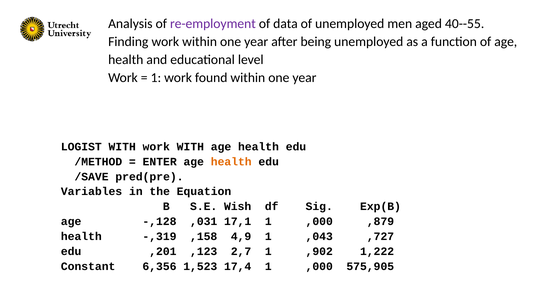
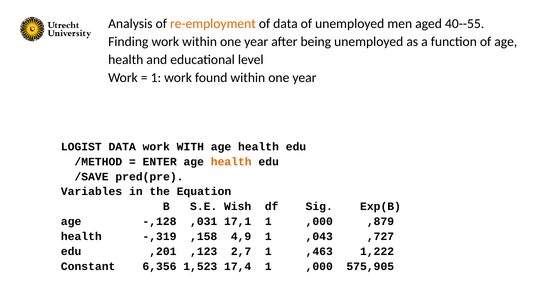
re-employment colour: purple -> orange (213, 24)
LOGIST WITH: WITH -> DATA (122, 147)
,902: ,902 -> ,463 (319, 251)
